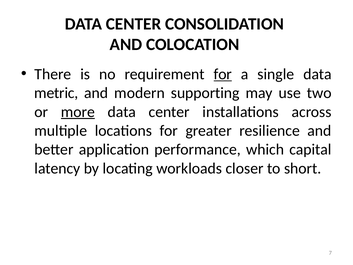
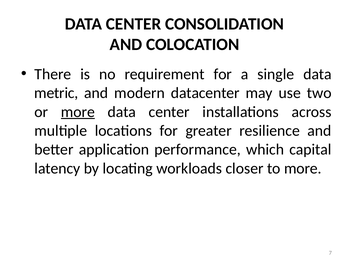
for underline: present -> none (223, 74)
supporting: supporting -> datacenter (205, 93)
to short: short -> more (303, 168)
